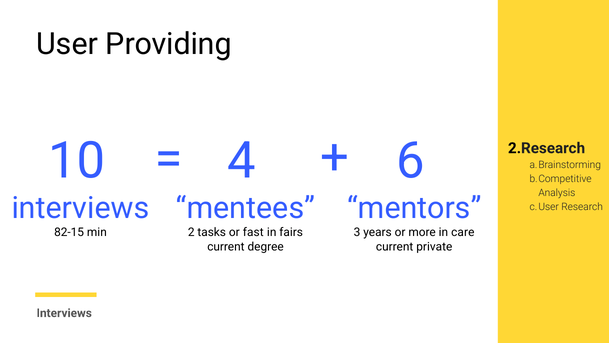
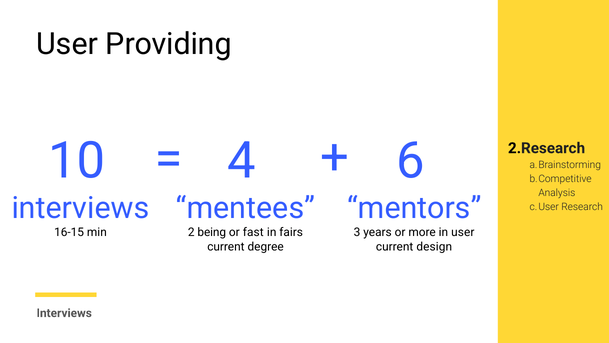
82-15: 82-15 -> 16-15 (69, 232)
tasks: tasks -> being (212, 232)
in care: care -> user (463, 232)
private: private -> design (434, 246)
